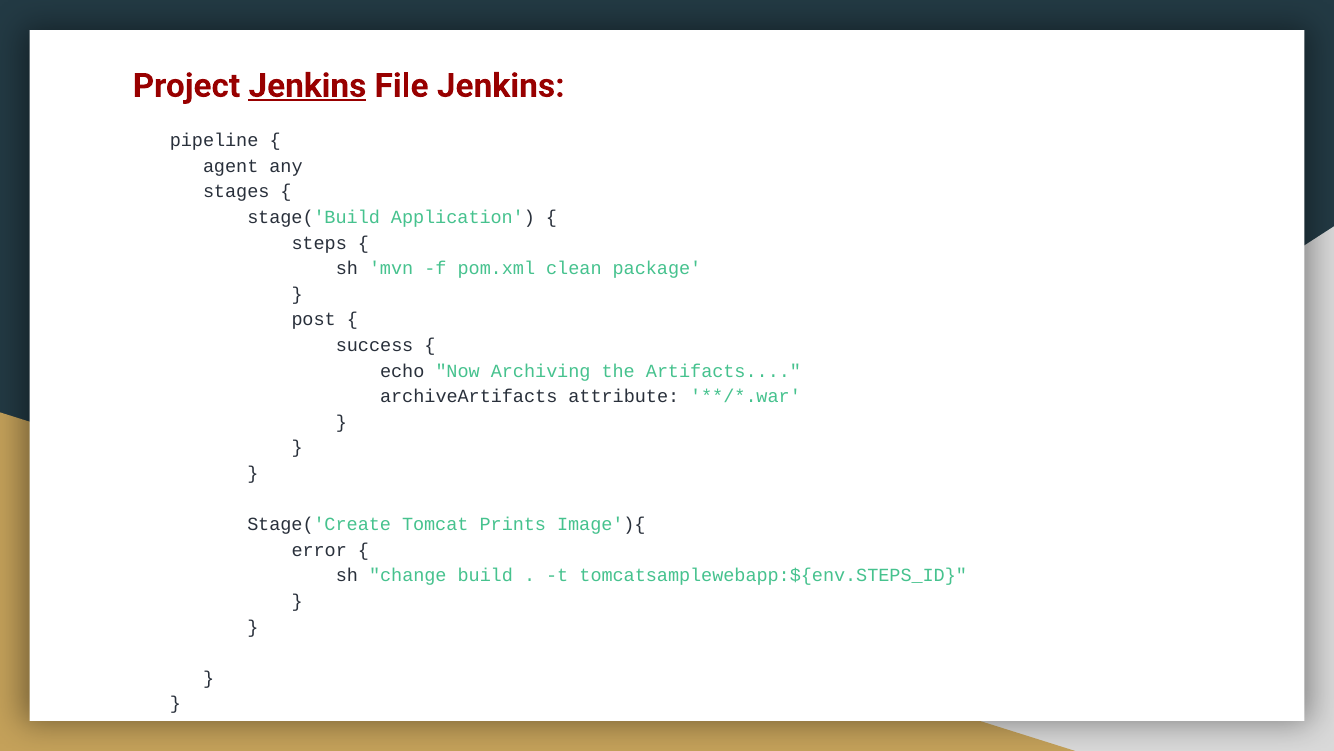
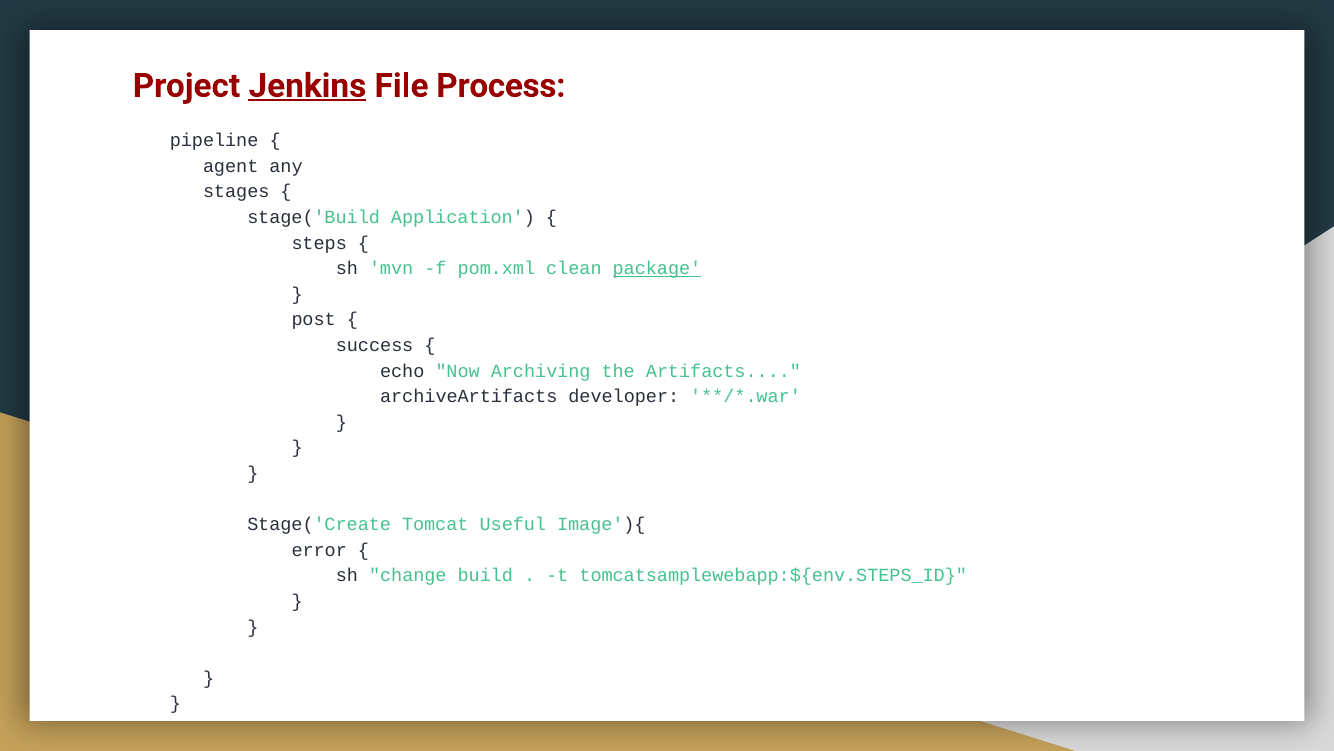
File Jenkins: Jenkins -> Process (501, 86)
package underline: none -> present (657, 268)
attribute: attribute -> developer (624, 396)
Prints: Prints -> Useful (513, 524)
